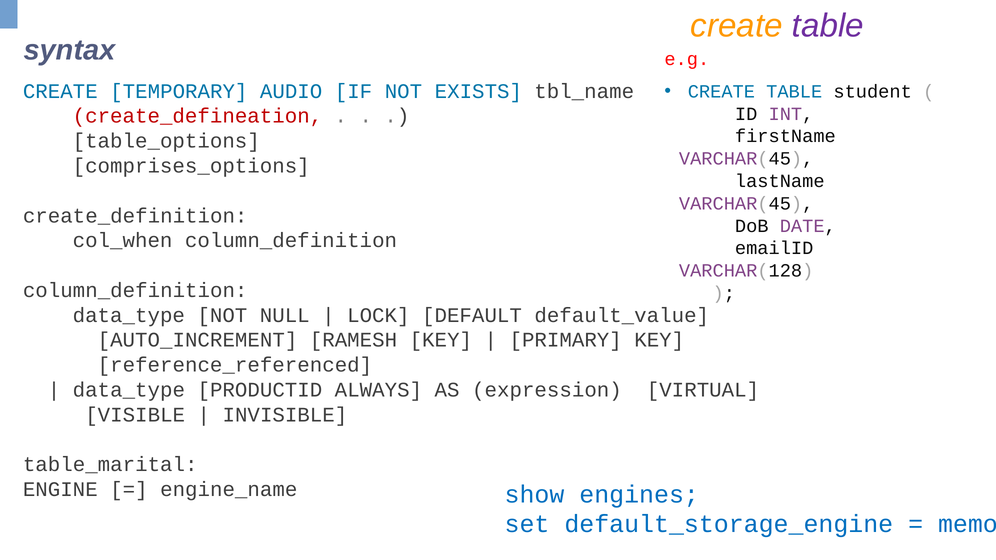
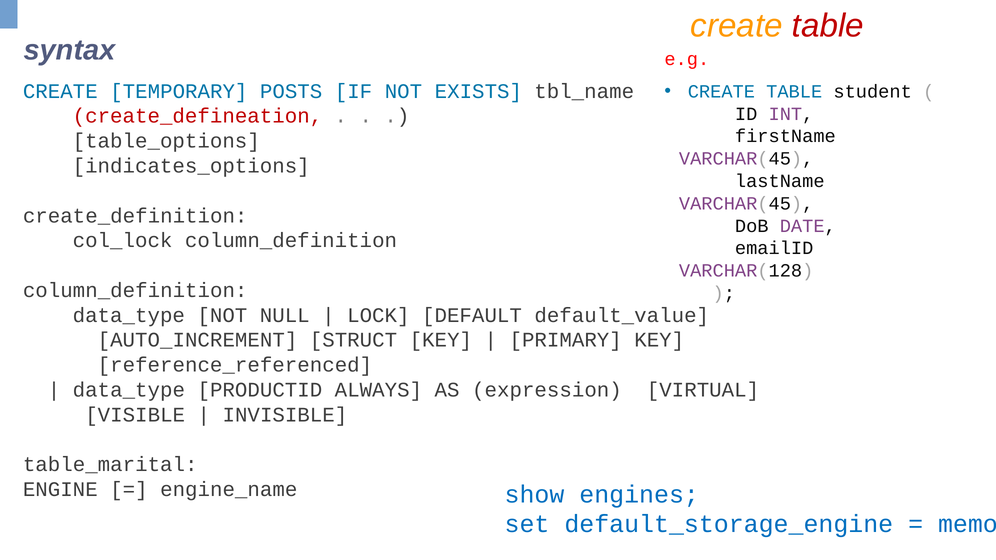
table colour: purple -> red (828, 26)
AUDIO: AUDIO -> POSTS (291, 91)
comprises_options: comprises_options -> indicates_options (191, 166)
col_when: col_when -> col_lock (123, 241)
RAMESH: RAMESH -> STRUCT (353, 340)
